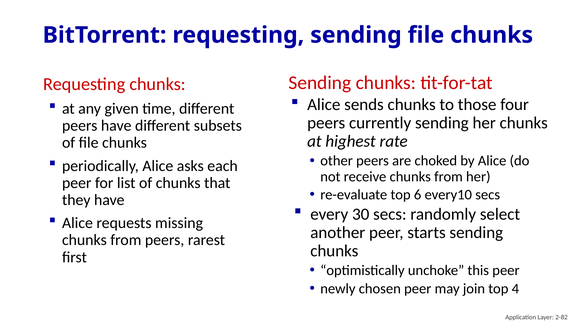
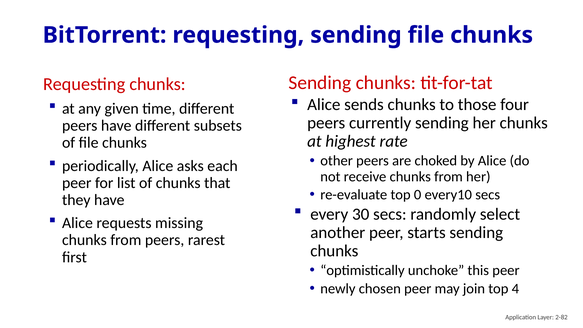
6: 6 -> 0 (418, 195)
